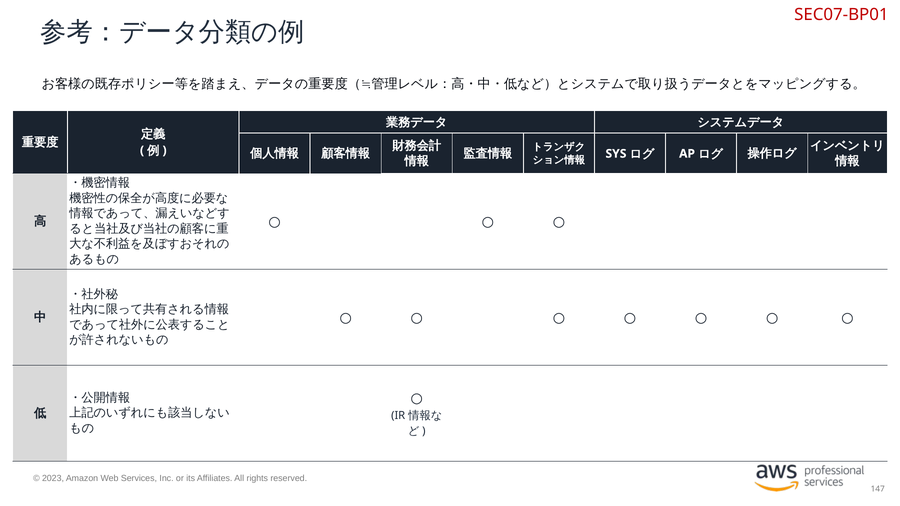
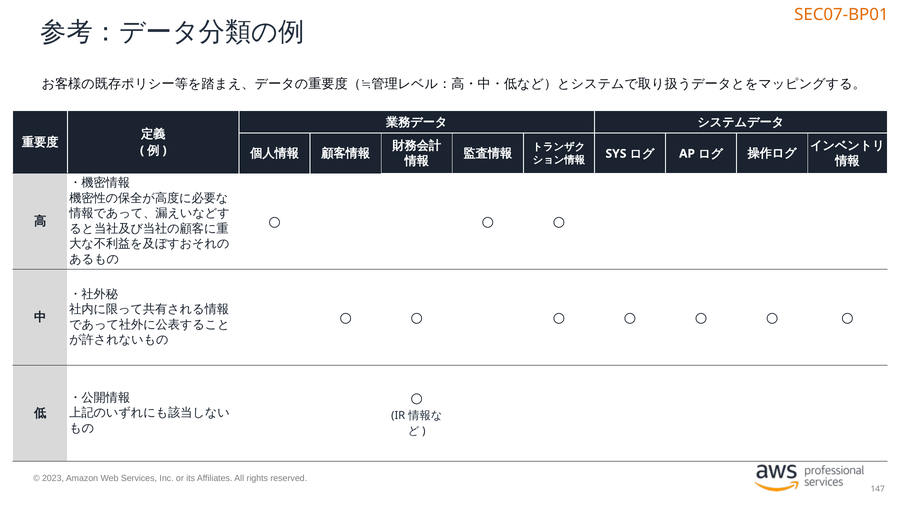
SEC07-BP01 colour: red -> orange (841, 15)
